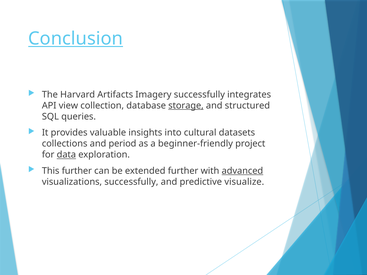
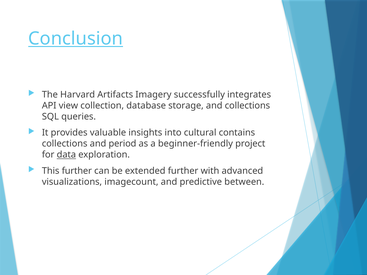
storage underline: present -> none (186, 106)
and structured: structured -> collections (247, 106)
datasets: datasets -> contains (237, 133)
advanced underline: present -> none (242, 171)
visualizations successfully: successfully -> imagecount (131, 182)
visualize: visualize -> between (244, 182)
